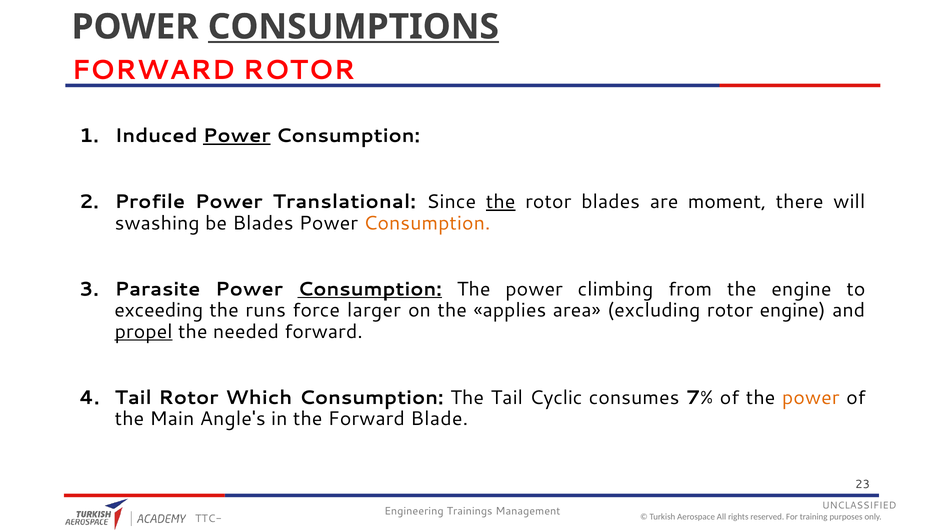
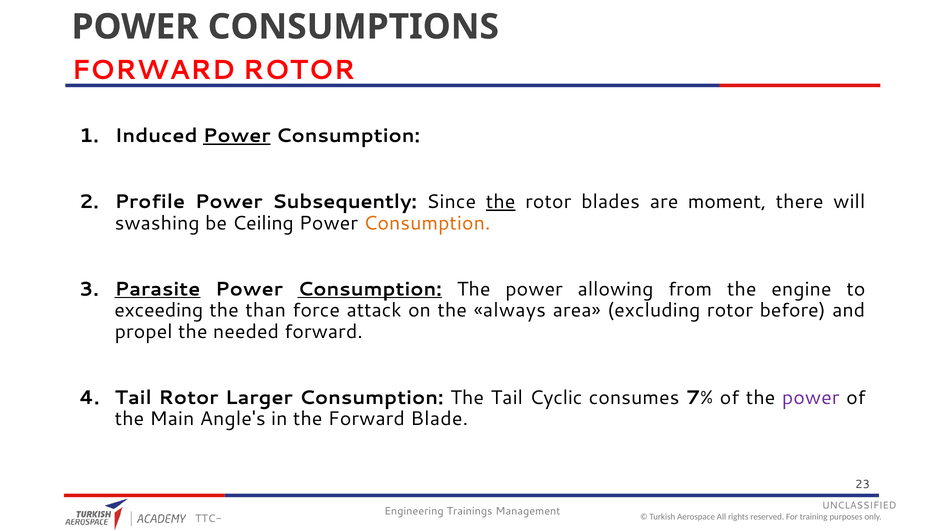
CONSUMPTIONS underline: present -> none (353, 27)
Translational: Translational -> Subsequently (345, 202)
be Blades: Blades -> Ceiling (263, 223)
Parasite underline: none -> present (158, 289)
climbing: climbing -> allowing (616, 289)
runs: runs -> than (266, 311)
larger: larger -> attack (374, 311)
applies: applies -> always (510, 311)
rotor engine: engine -> before (793, 311)
propel underline: present -> none (144, 332)
Which: Which -> Larger (259, 398)
power colour: orange -> purple (811, 398)
